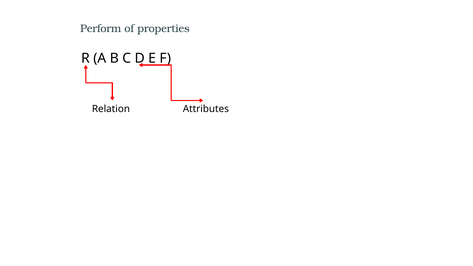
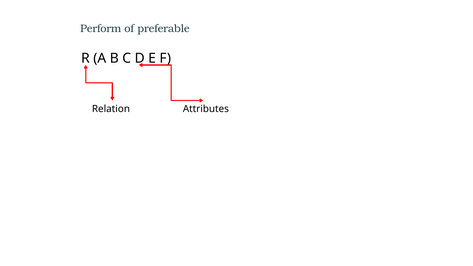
properties: properties -> preferable (163, 28)
